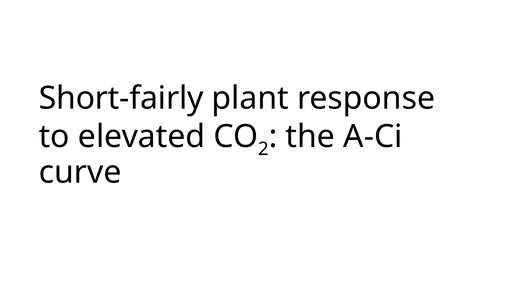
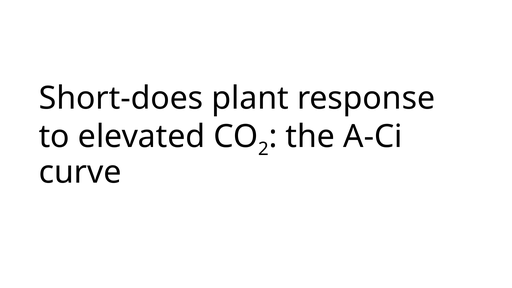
Short-fairly: Short-fairly -> Short-does (121, 98)
